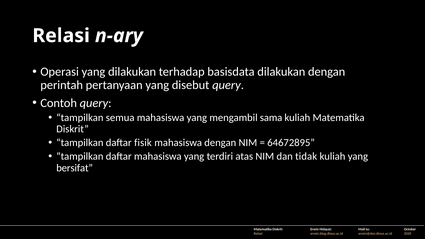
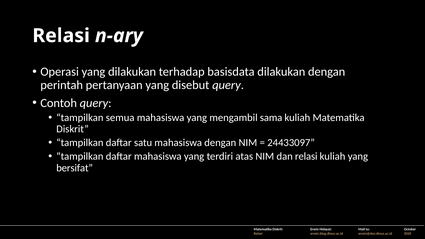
fisik: fisik -> satu (143, 143)
64672895: 64672895 -> 24433097 (291, 143)
dan tidak: tidak -> relasi (306, 156)
